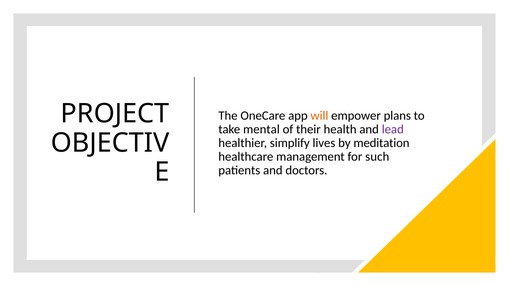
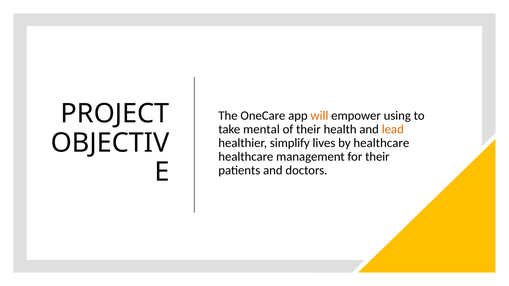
plans: plans -> using (397, 116)
lead colour: purple -> orange (393, 129)
by meditation: meditation -> healthcare (381, 143)
for such: such -> their (377, 157)
